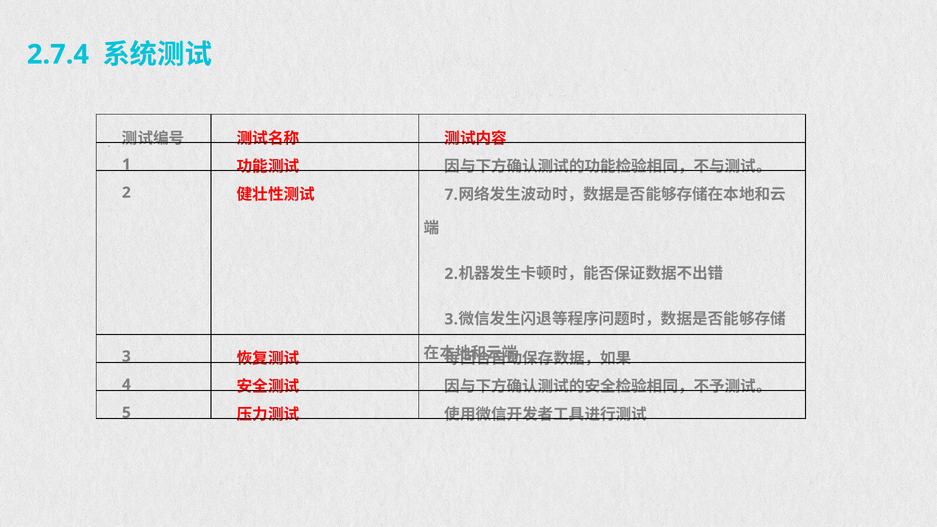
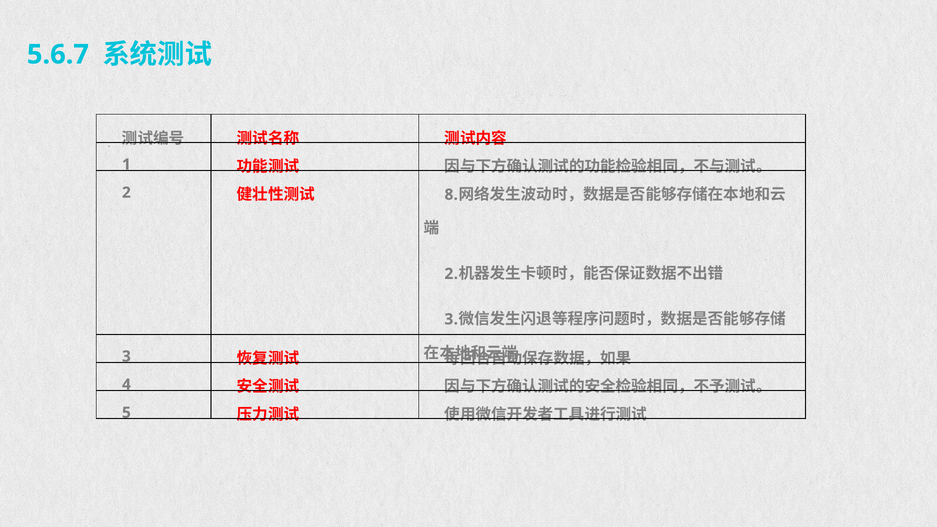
2.7.4: 2.7.4 -> 5.6.7 (58, 55)
7: 7 -> 8 (451, 195)
